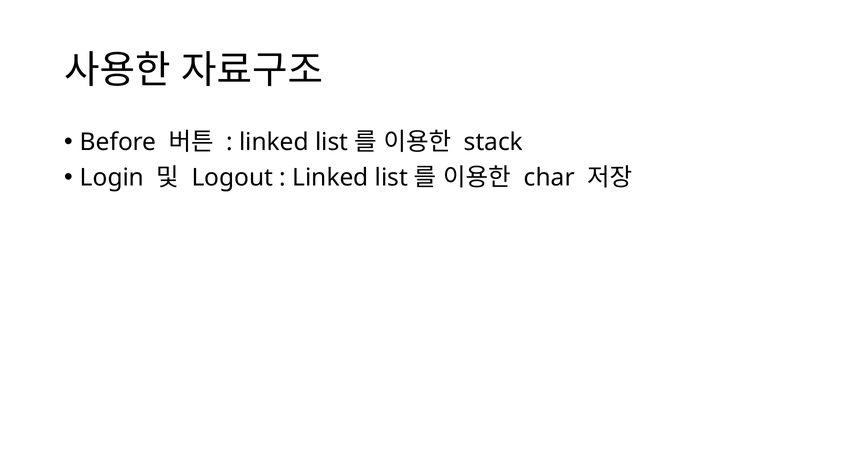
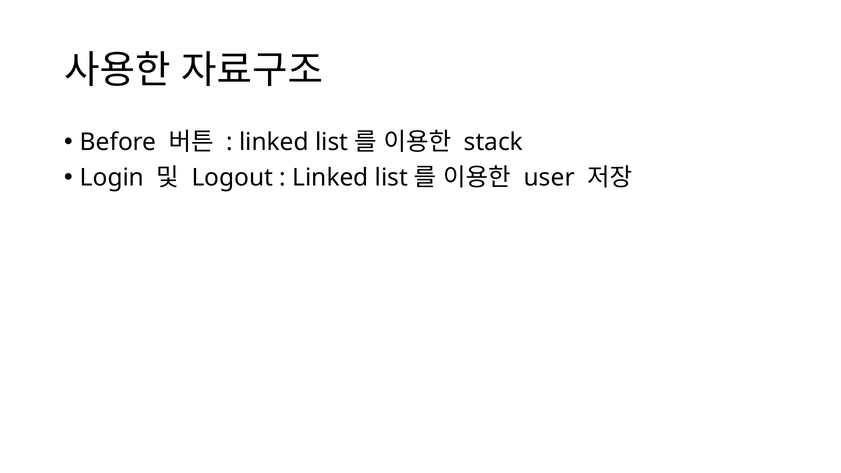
char: char -> user (549, 177)
